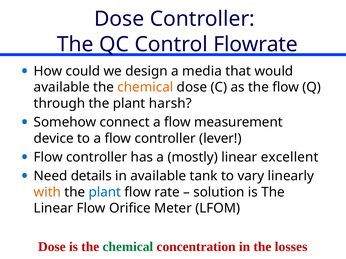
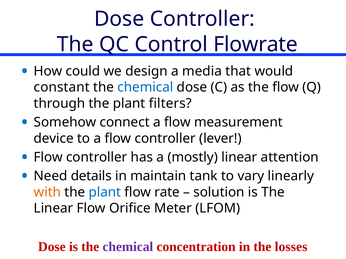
available: available -> constant (62, 87)
chemical colour: orange -> blue (145, 87)
harsh: harsh -> filters (170, 104)
excellent: excellent -> attention (290, 157)
in available: available -> maintain (158, 176)
chemical colour: green -> purple (128, 247)
